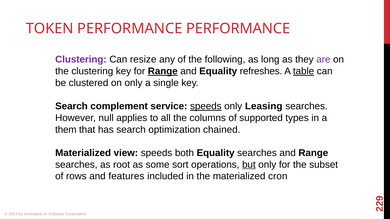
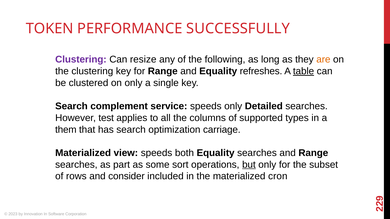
PERFORMANCE PERFORMANCE: PERFORMANCE -> SUCCESSFULLY (238, 29)
are colour: purple -> orange (323, 60)
Range underline: present -> none (163, 71)
speeds underline: present -> none (206, 106)
Leasing: Leasing -> Detailed (264, 106)
null: null -> test (106, 118)
chained: chained -> carriage (222, 130)
root: root -> part (122, 165)
features: features -> consider (126, 177)
